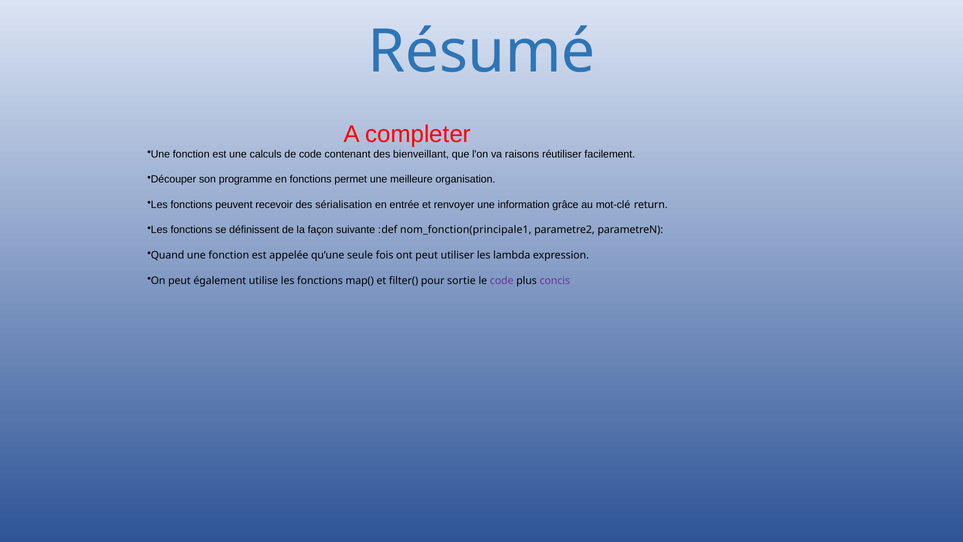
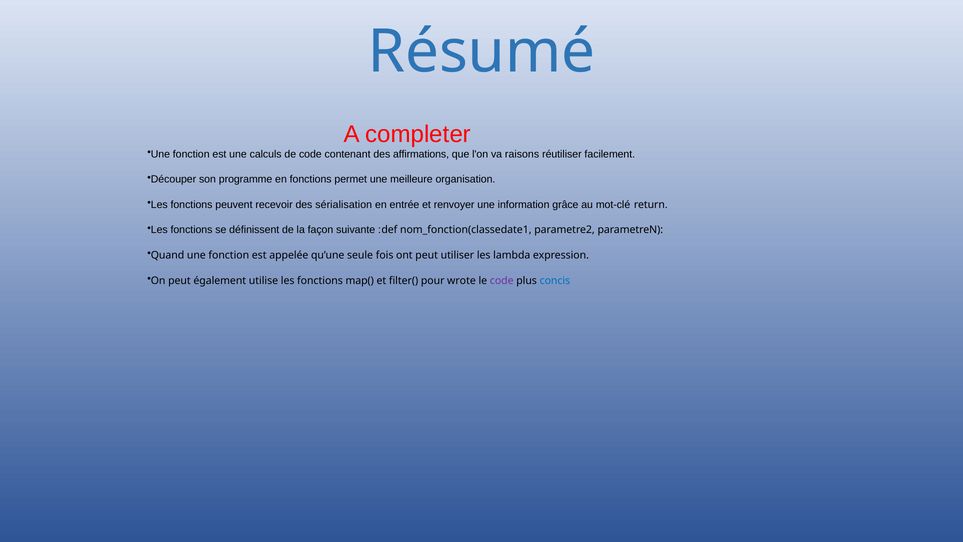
bienveillant: bienveillant -> affirmations (421, 154)
nom_fonction(principale1: nom_fonction(principale1 -> nom_fonction(classedate1 (466, 230)
sortie: sortie -> wrote (461, 280)
concis colour: purple -> blue (555, 280)
